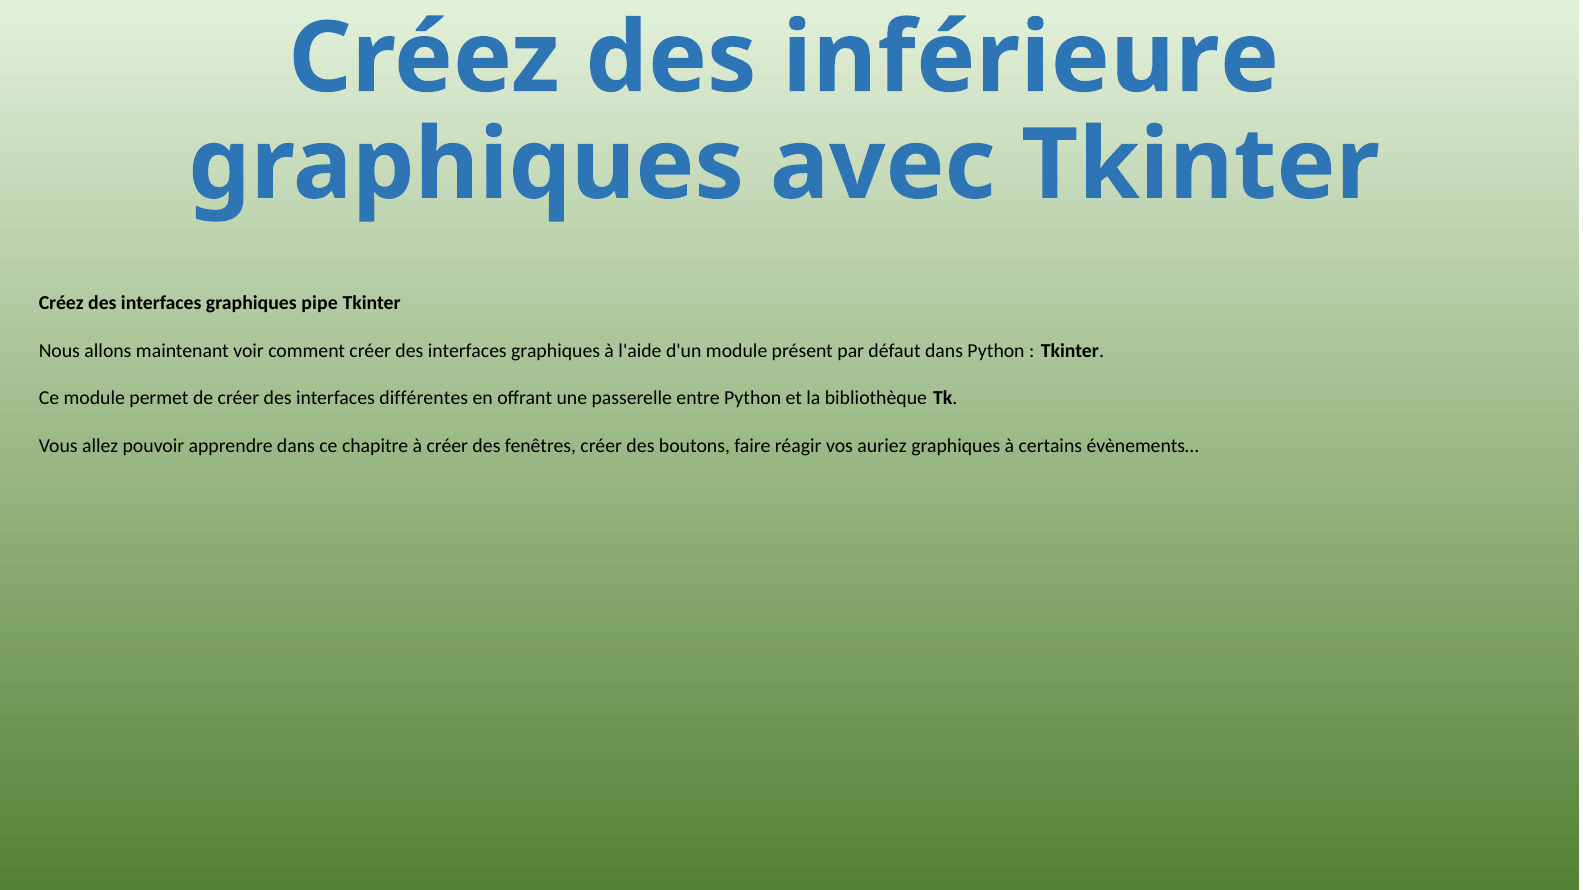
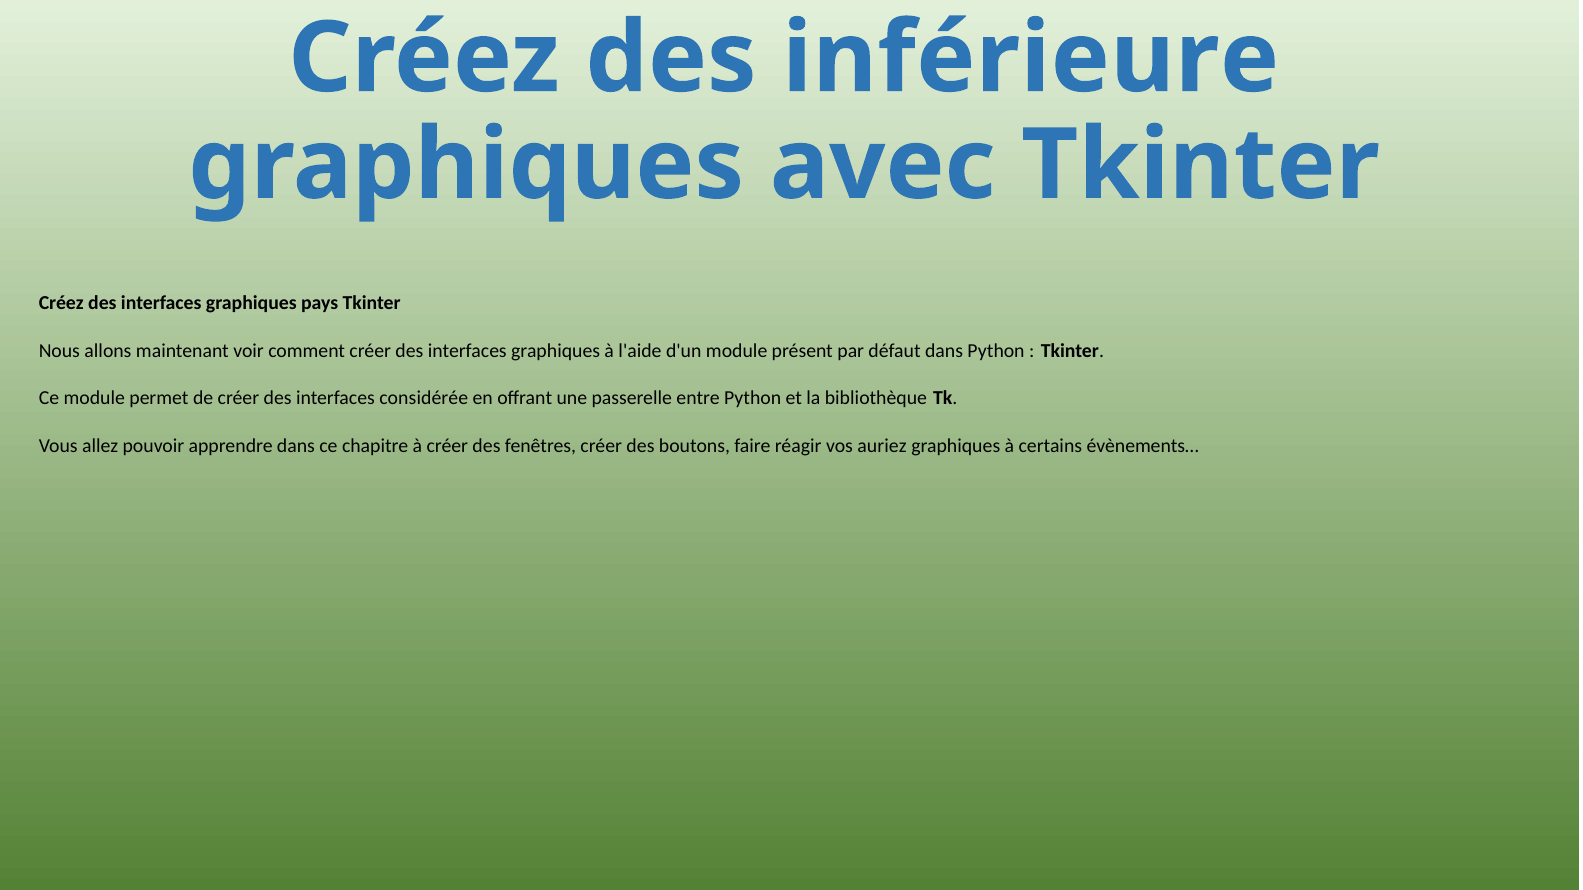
pipe: pipe -> pays (320, 303)
différentes: différentes -> considérée (424, 398)
